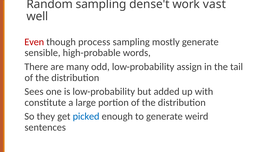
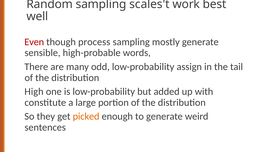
dense't: dense't -> scales't (149, 4)
vast: vast -> best (215, 4)
Sees: Sees -> High (34, 92)
picked colour: blue -> orange (86, 117)
